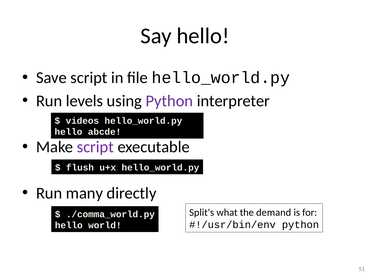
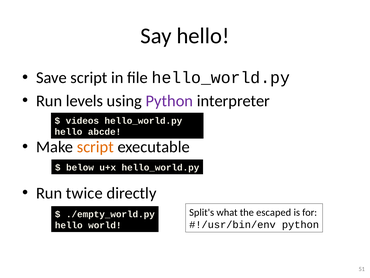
script colour: purple -> orange (95, 147)
flush: flush -> below (80, 167)
many: many -> twice (84, 193)
demand: demand -> escaped (274, 212)
./comma_world.py: ./comma_world.py -> ./empty_world.py (110, 214)
